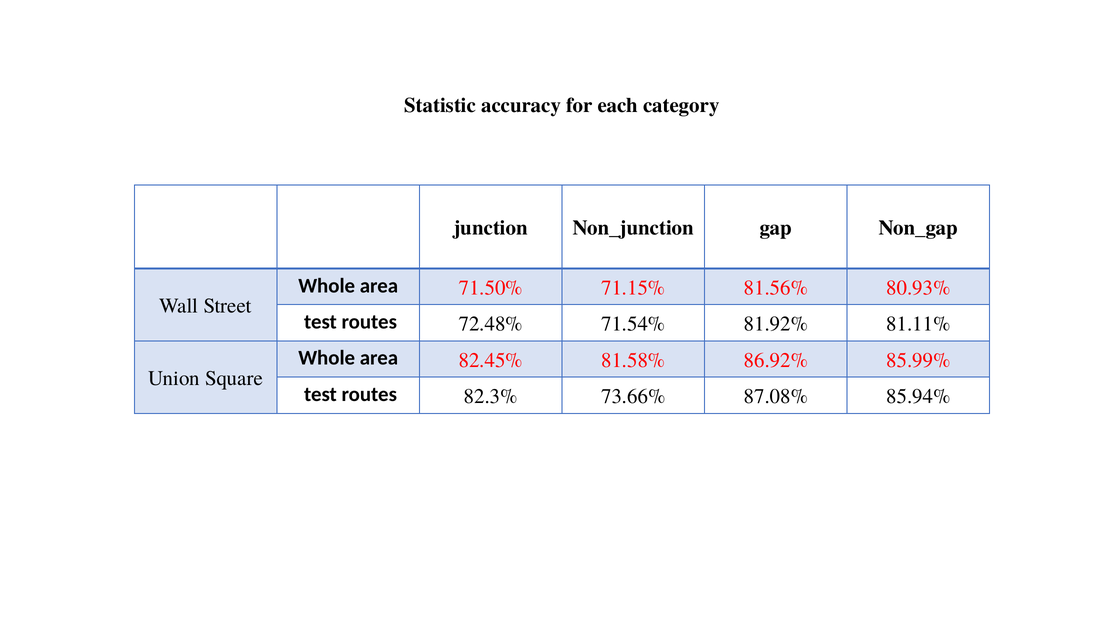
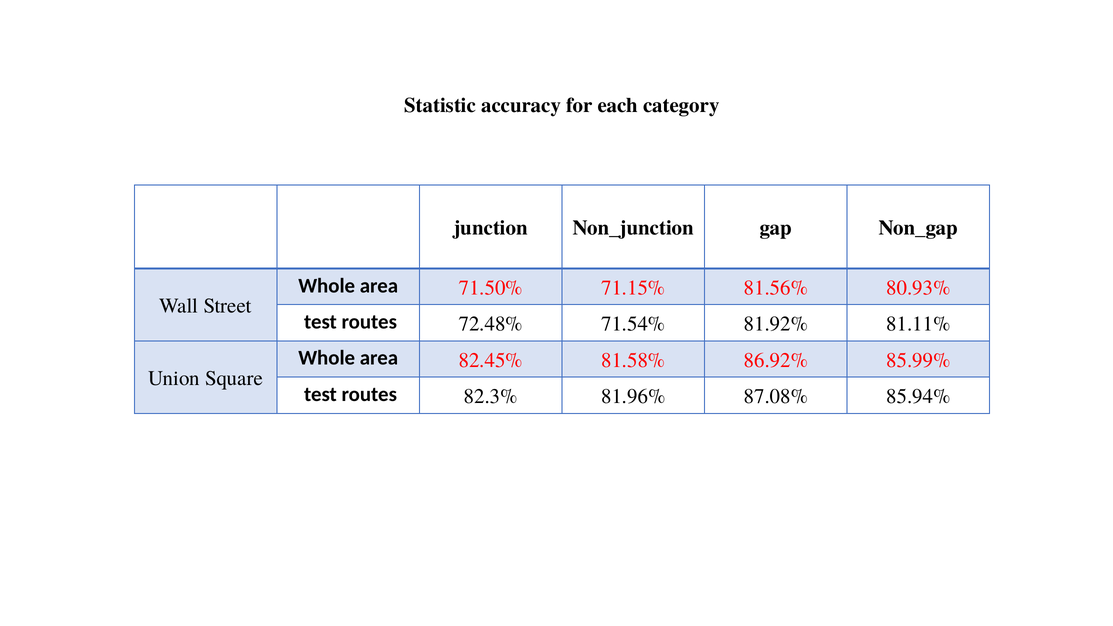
73.66%: 73.66% -> 81.96% (633, 396)
